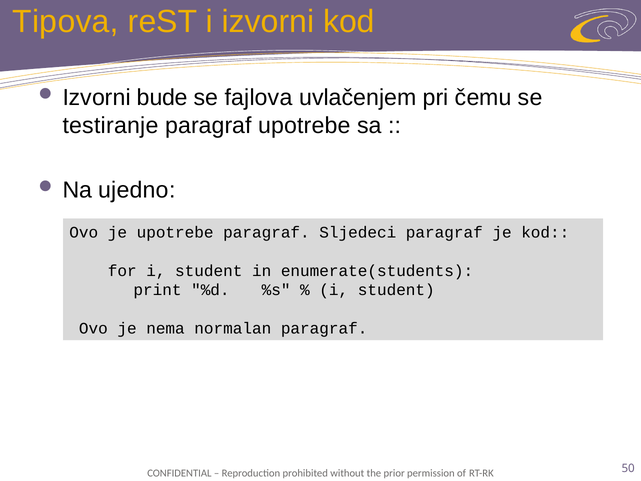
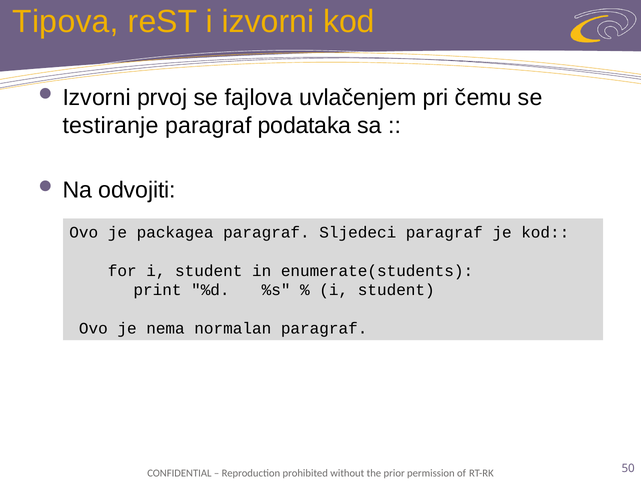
bude: bude -> prvoj (162, 98)
paragraf upotrebe: upotrebe -> podataka (305, 125)
ujedno: ujedno -> odvojiti (137, 190)
je upotrebe: upotrebe -> packagea (175, 232)
